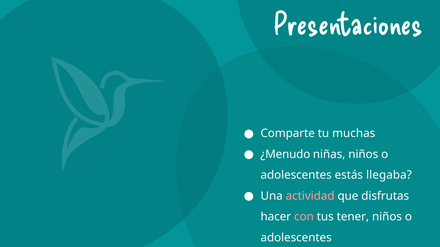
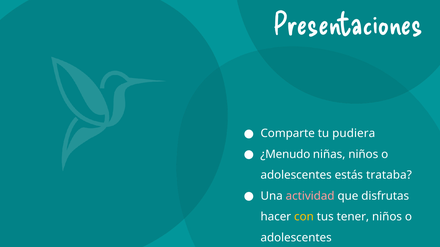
muchas: muchas -> pudiera (354, 134)
llegaba: llegaba -> trataba (389, 175)
con colour: pink -> yellow (304, 217)
